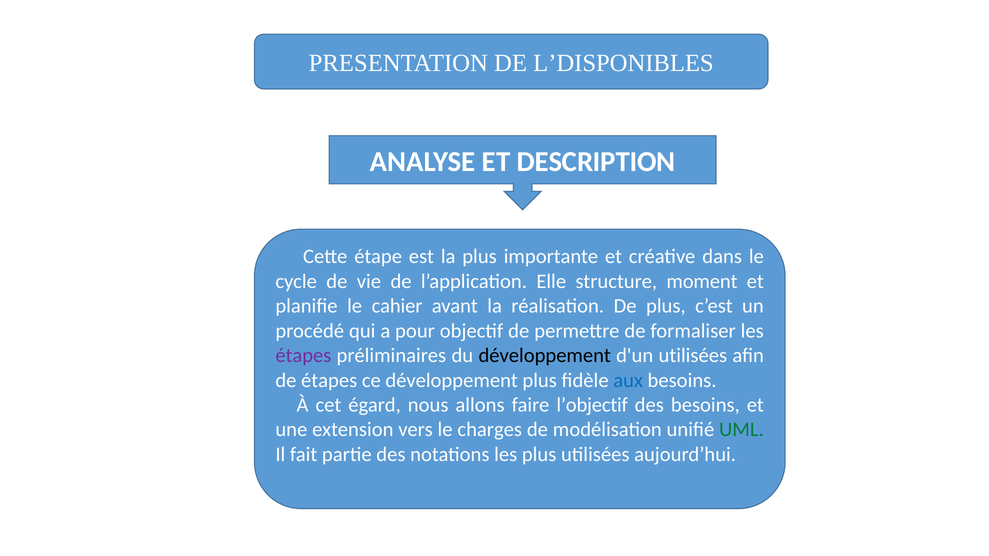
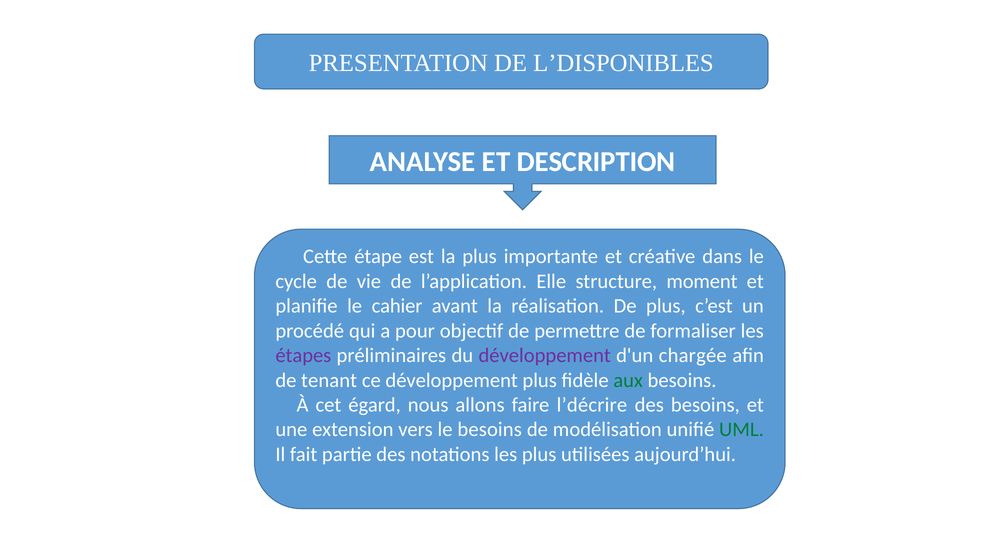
développement colour: black -> purple (545, 356)
d'un utilisées: utilisées -> chargée (693, 356)
de étapes: étapes -> tenant (329, 380)
aux colour: blue -> green (628, 380)
l’objectif: l’objectif -> l’décrire (592, 405)
le charges: charges -> besoins (490, 430)
